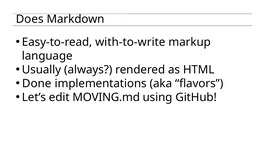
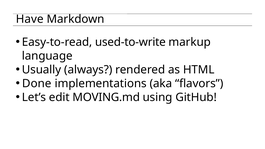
Does: Does -> Have (30, 19)
with-to-write: with-to-write -> used-to-write (130, 42)
